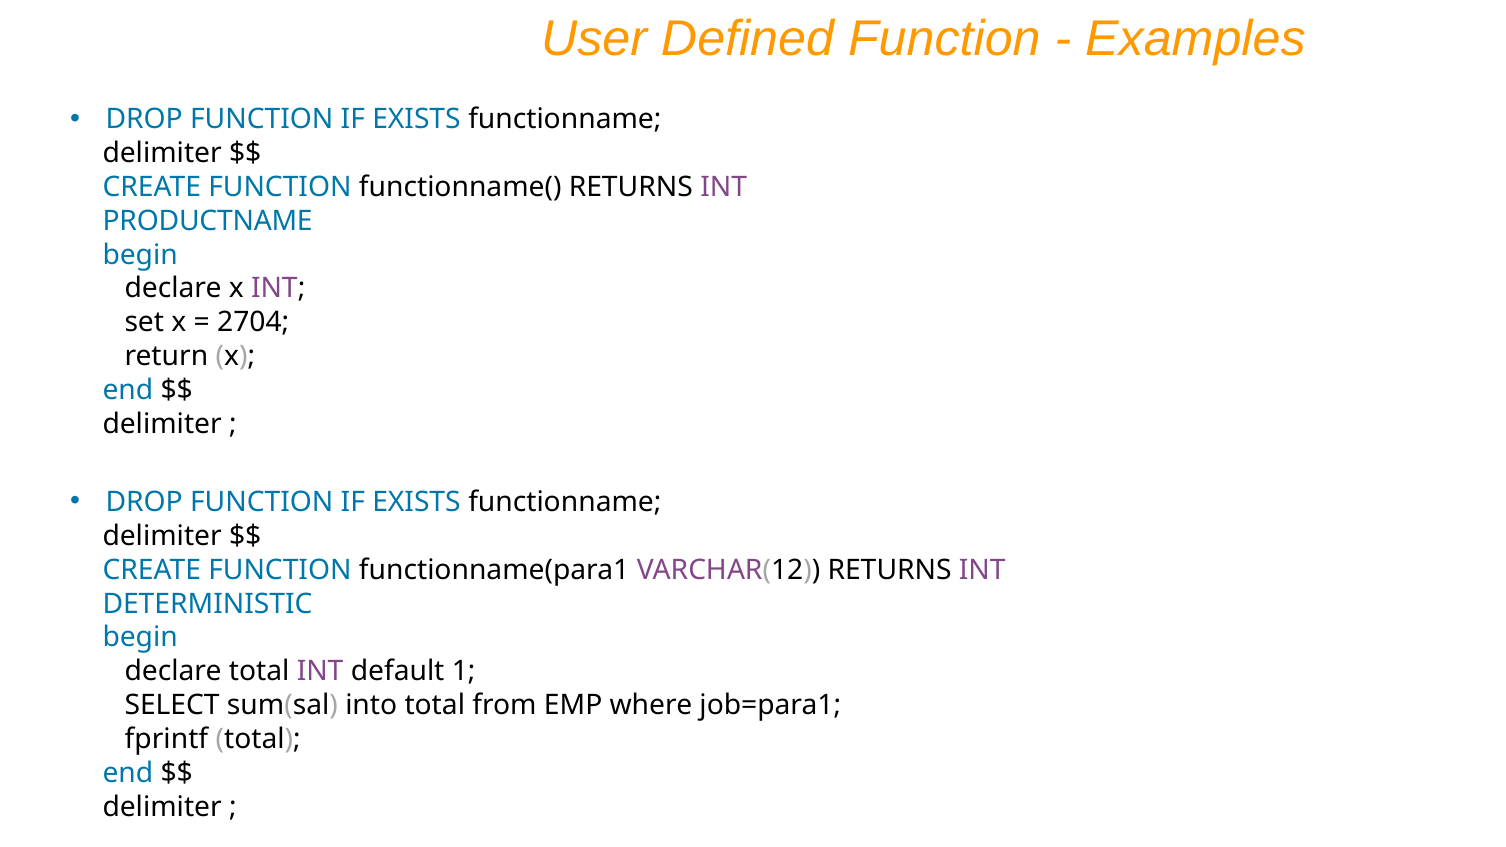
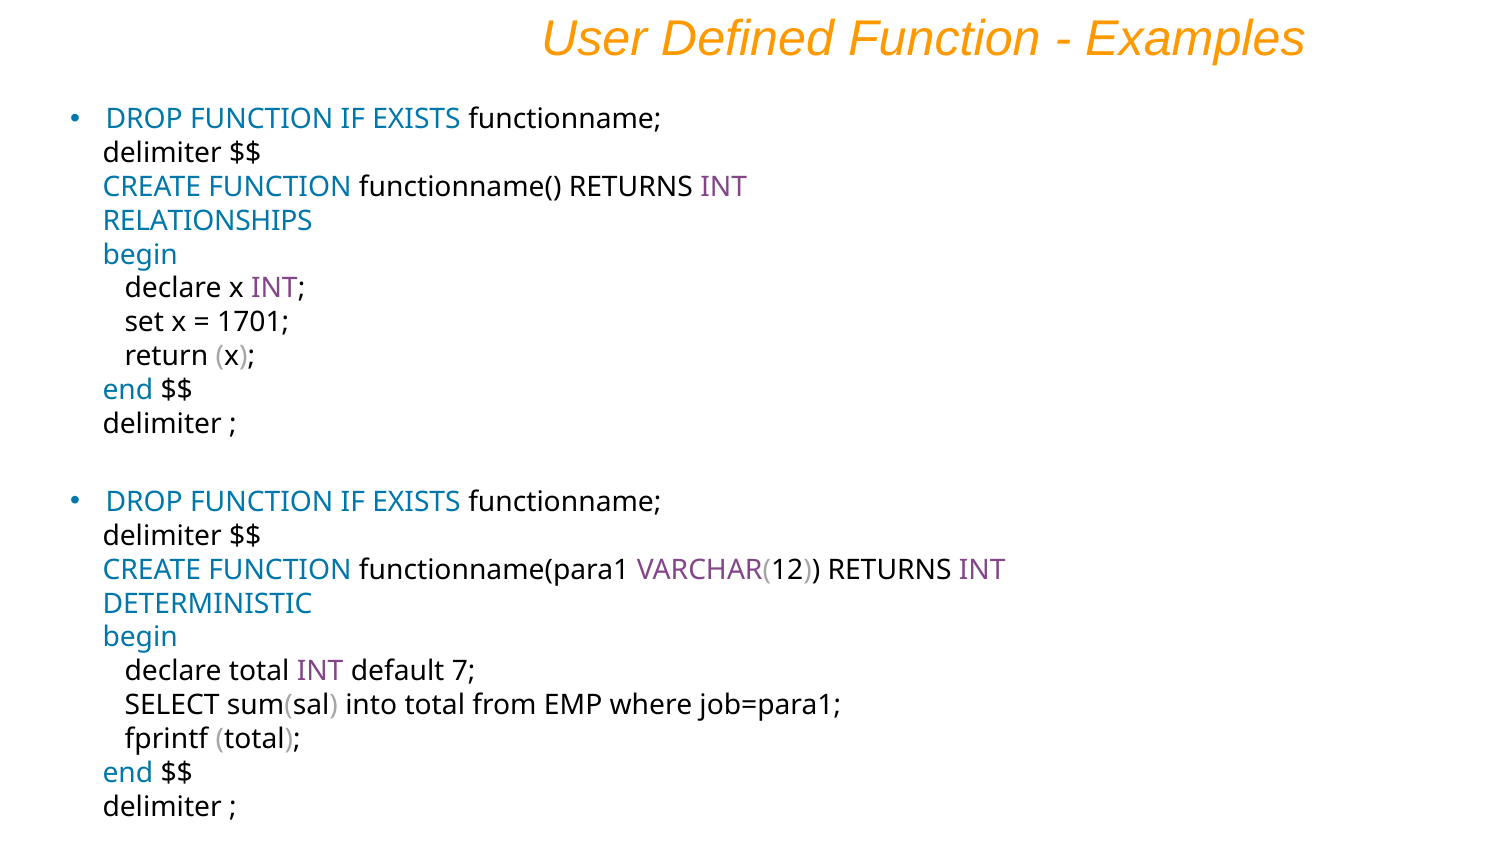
PRODUCTNAME: PRODUCTNAME -> RELATIONSHIPS (208, 221)
2704: 2704 -> 1701 (253, 323)
1: 1 -> 7 (464, 672)
